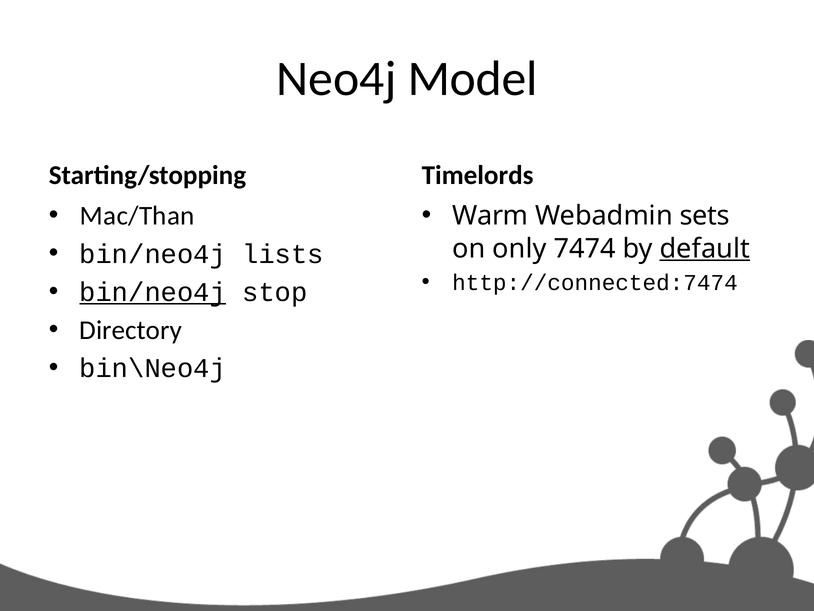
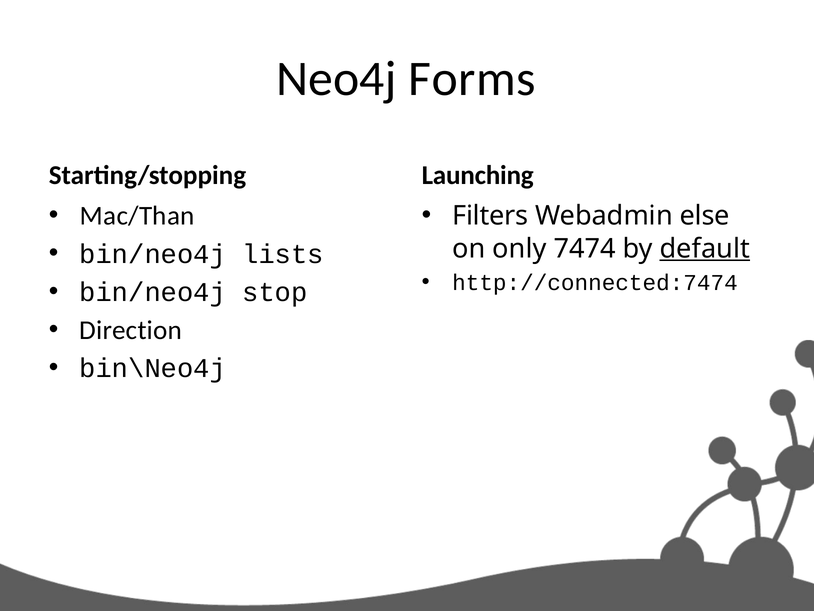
Model: Model -> Forms (472, 79)
Timelords: Timelords -> Launching (478, 175)
Warm: Warm -> Filters (490, 216)
sets: sets -> else (705, 216)
bin/neo4j underline: present -> none (153, 292)
Directory: Directory -> Direction (131, 330)
